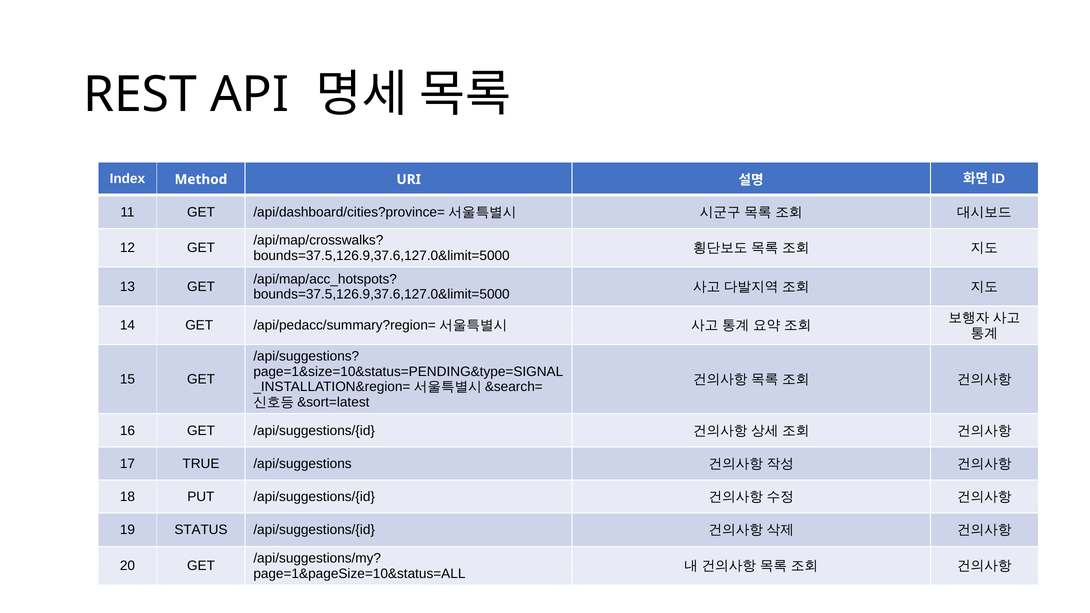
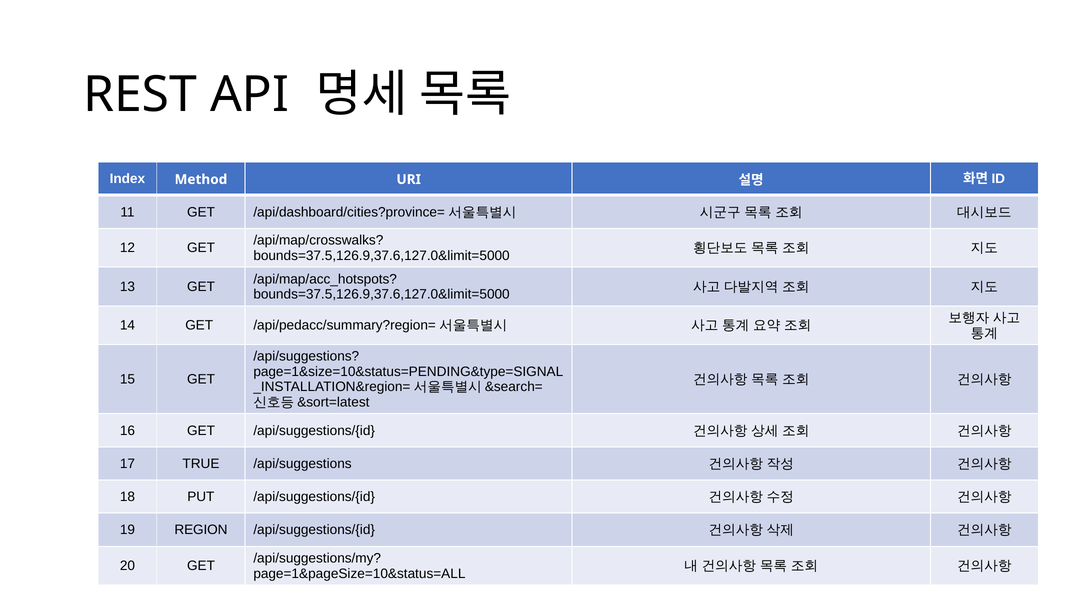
STATUS: STATUS -> REGION (201, 530)
